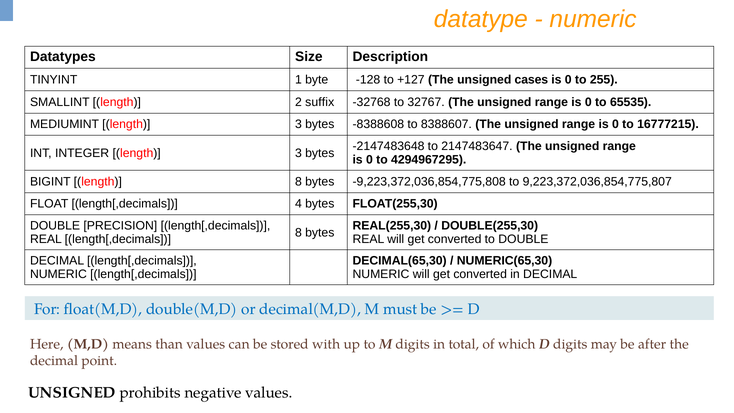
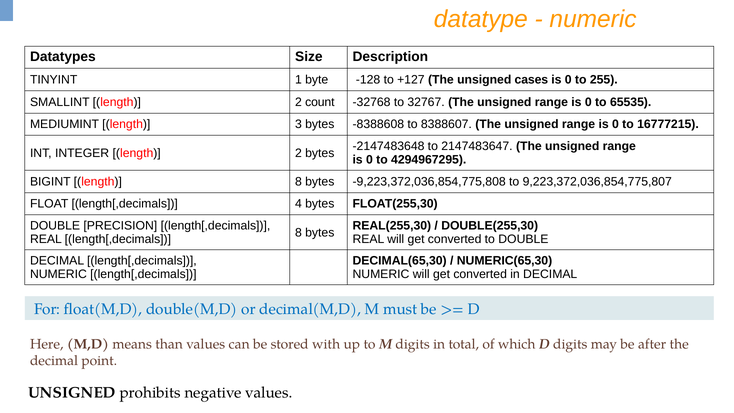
suffix: suffix -> count (320, 102)
INTEGER length 3: 3 -> 2 (299, 153)
